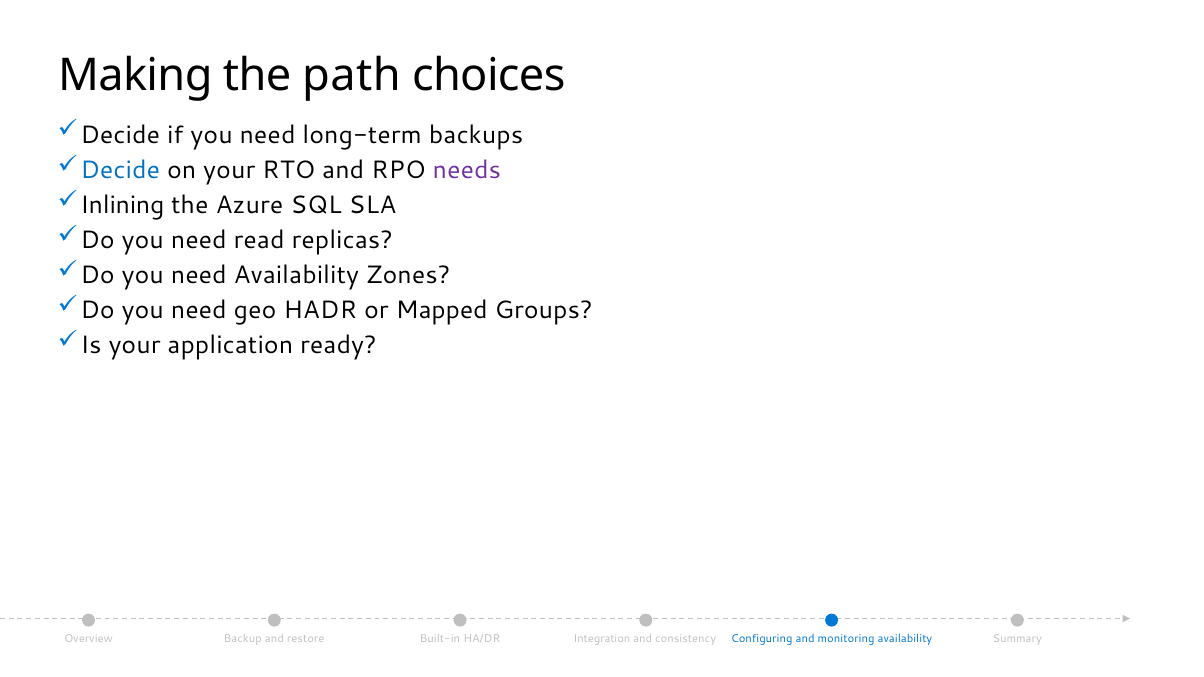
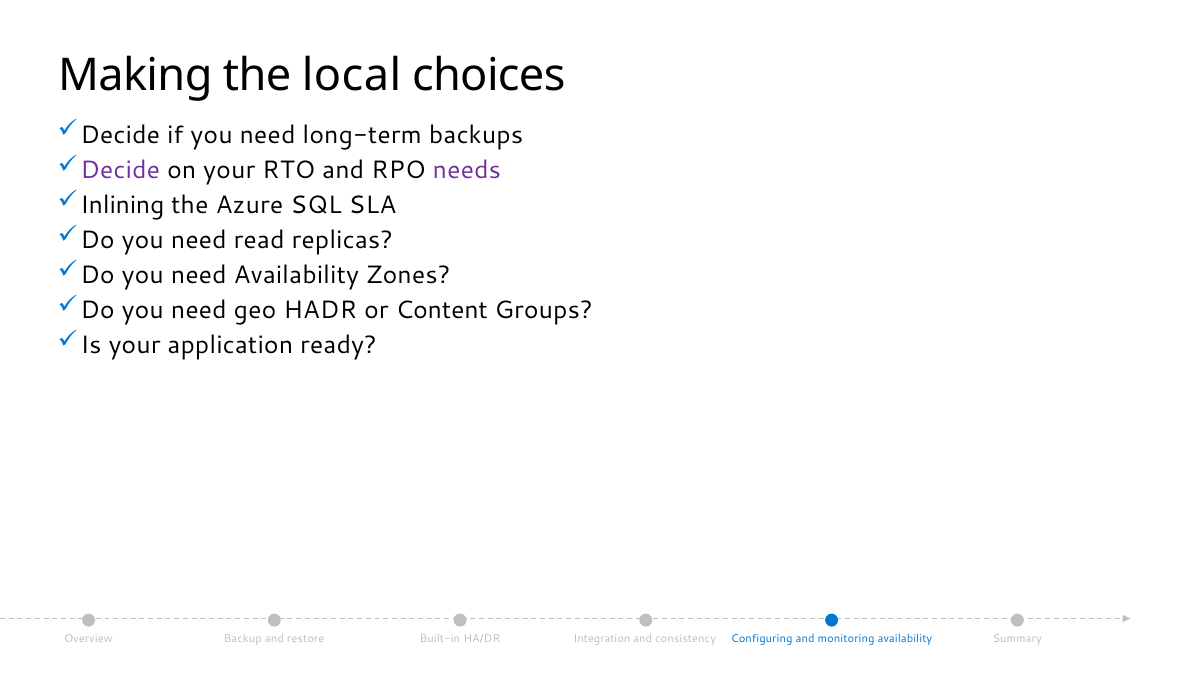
path: path -> local (351, 75)
Decide colour: blue -> purple (120, 170)
Mapped: Mapped -> Content (442, 310)
